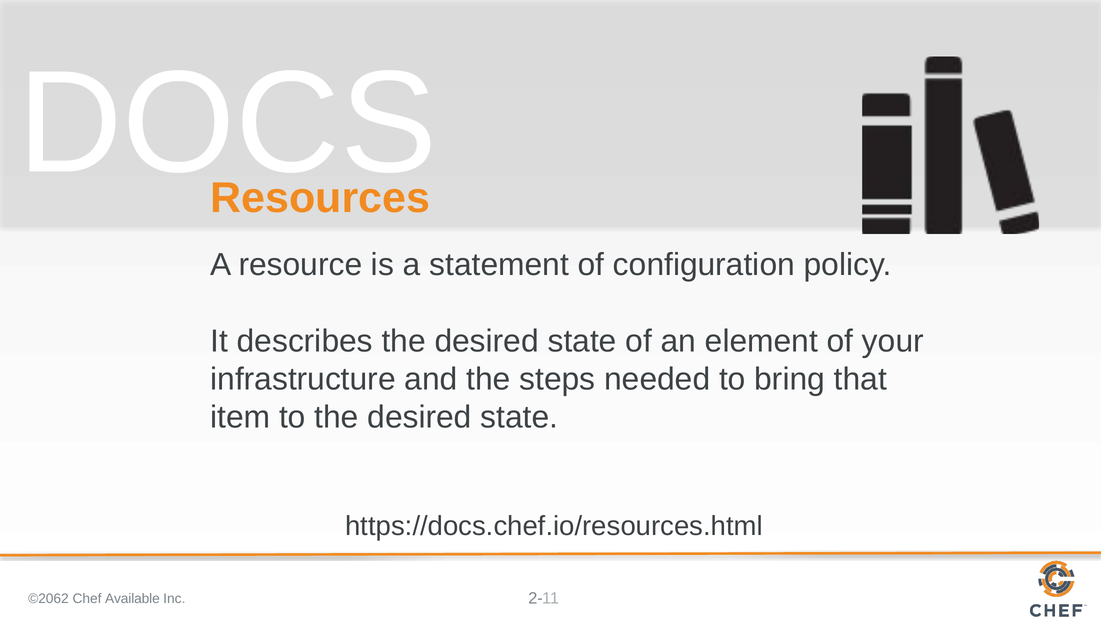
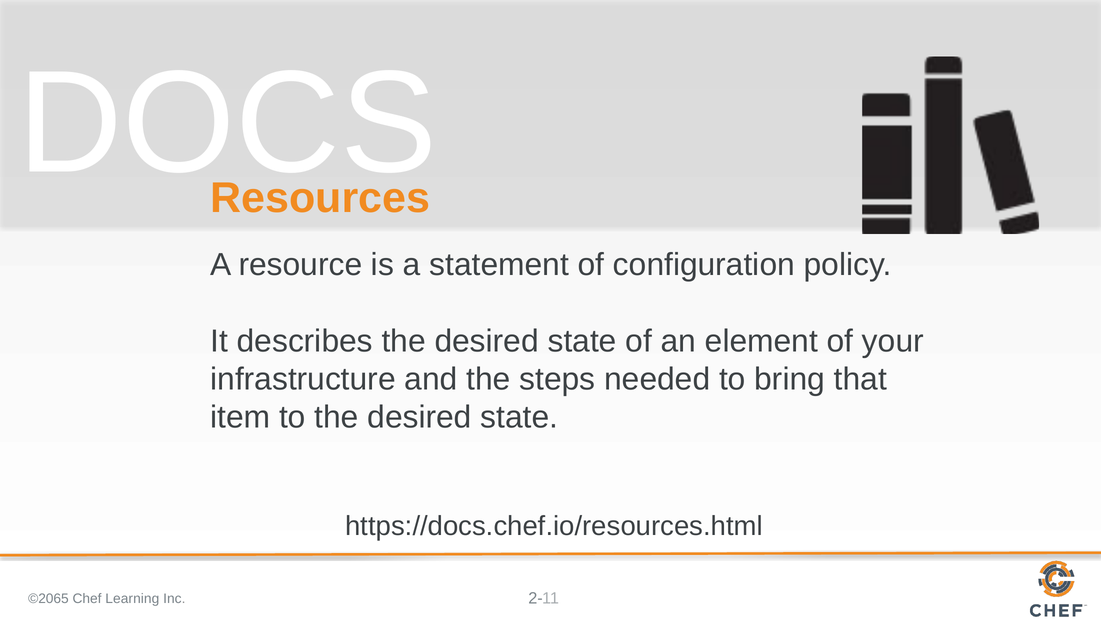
©2062: ©2062 -> ©2065 (48, 599)
Available: Available -> Learning (132, 599)
